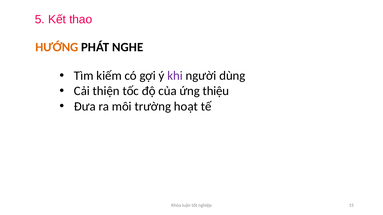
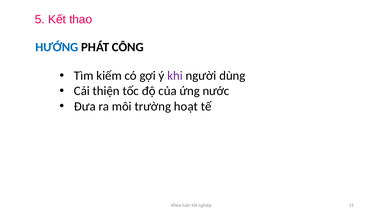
HƯỚNG colour: orange -> blue (57, 47)
NGHE: NGHE -> CÔNG (128, 47)
thiệu: thiệu -> nước (216, 91)
